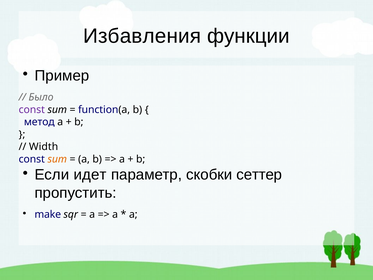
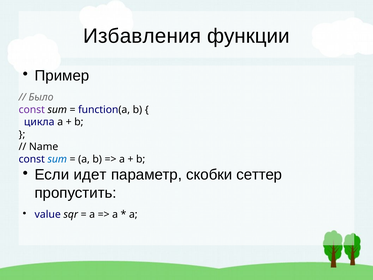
метод: метод -> цикла (39, 122)
Width: Width -> Name (44, 147)
sum colour: orange -> blue (57, 159)
make: make -> value (48, 214)
